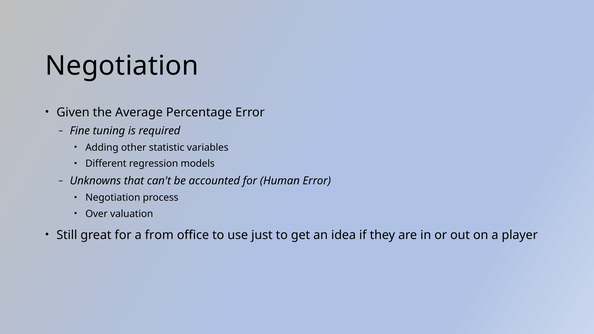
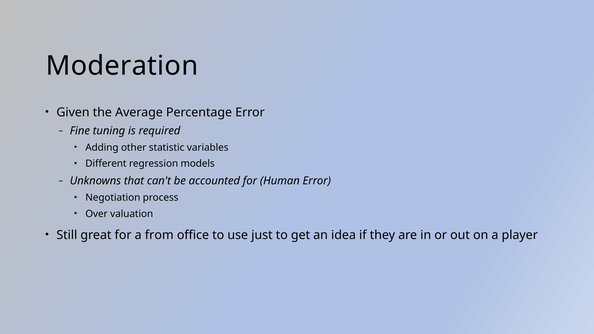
Negotiation: Negotiation -> Moderation (122, 66)
